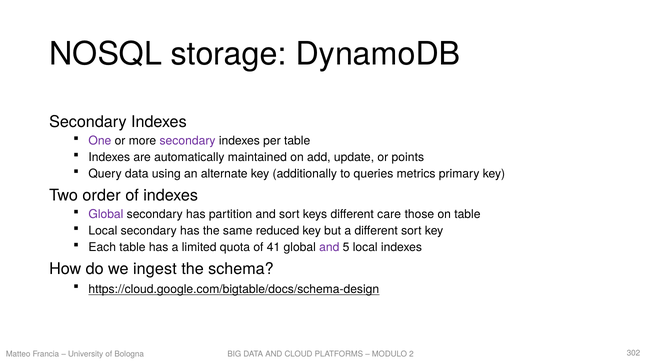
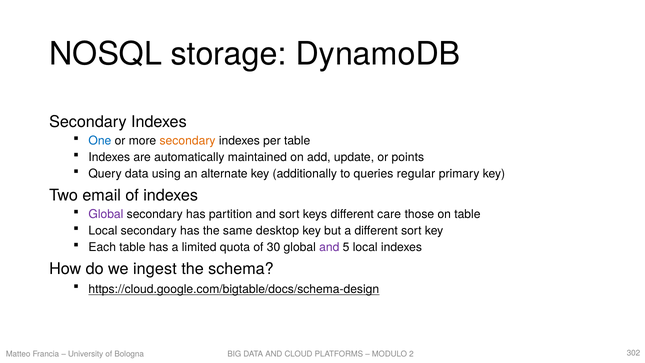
One colour: purple -> blue (100, 141)
secondary colour: purple -> orange (188, 141)
metrics: metrics -> regular (416, 174)
order: order -> email (102, 195)
reduced: reduced -> desktop (278, 231)
41: 41 -> 30 (274, 247)
